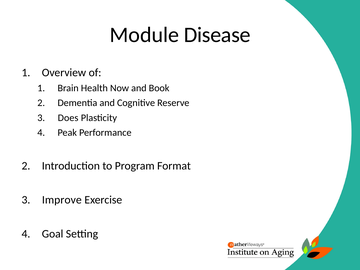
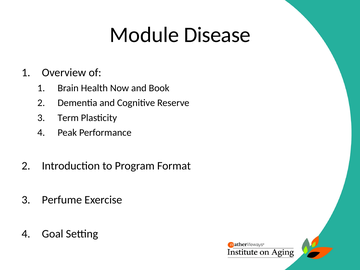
Does: Does -> Term (68, 118)
Improve: Improve -> Perfume (62, 200)
